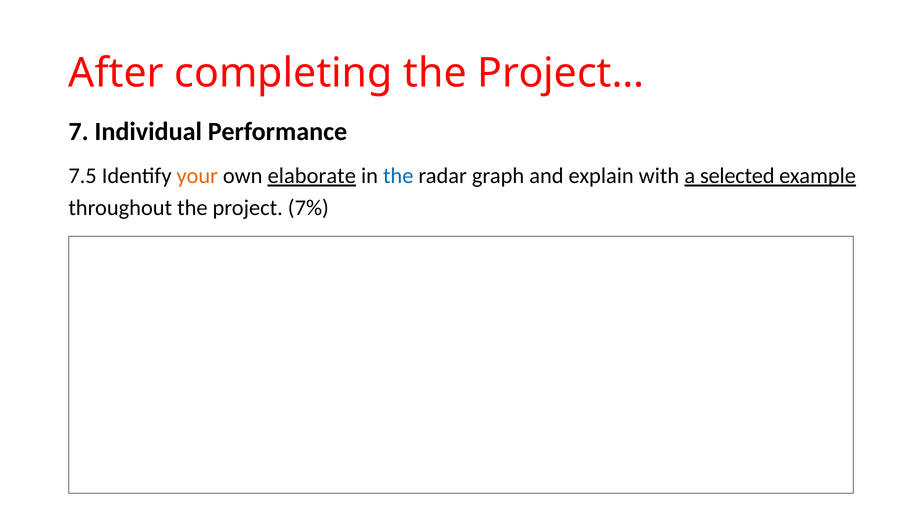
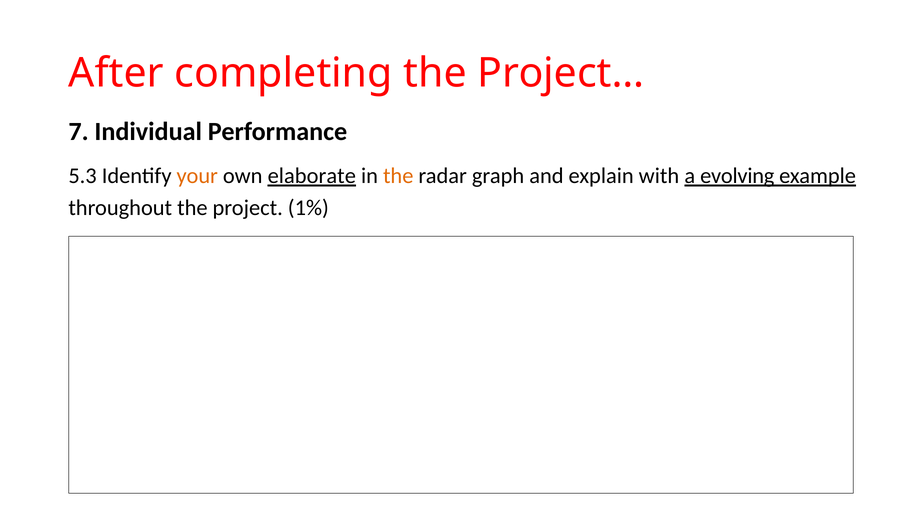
7.5: 7.5 -> 5.3 (83, 176)
the colour: blue -> orange (398, 176)
selected: selected -> evolving (737, 176)
7%: 7% -> 1% (308, 208)
